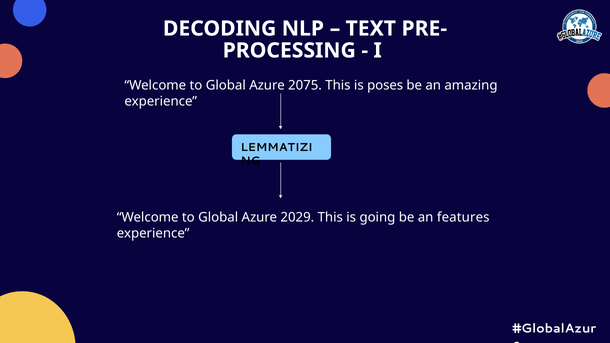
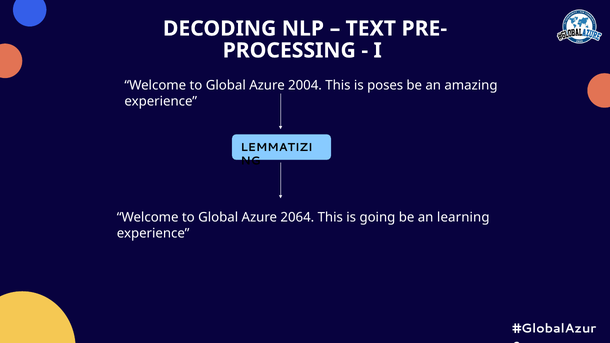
2075: 2075 -> 2004 (305, 85)
2029: 2029 -> 2064 (297, 217)
features: features -> learning (463, 217)
